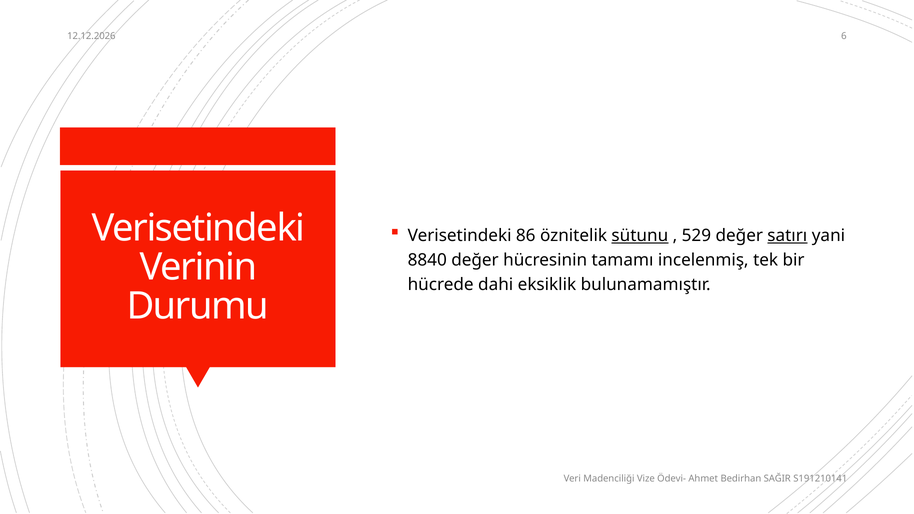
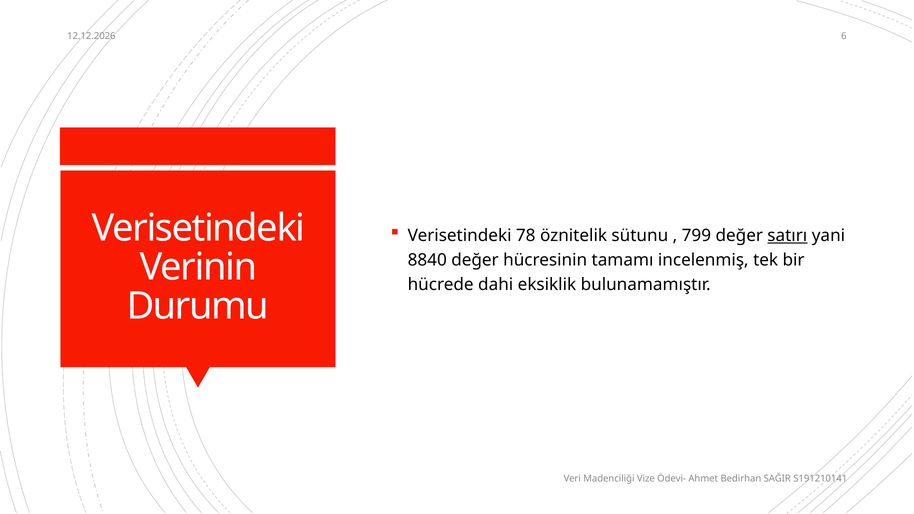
86: 86 -> 78 (526, 236)
sütunu underline: present -> none (640, 236)
529: 529 -> 799 (696, 236)
